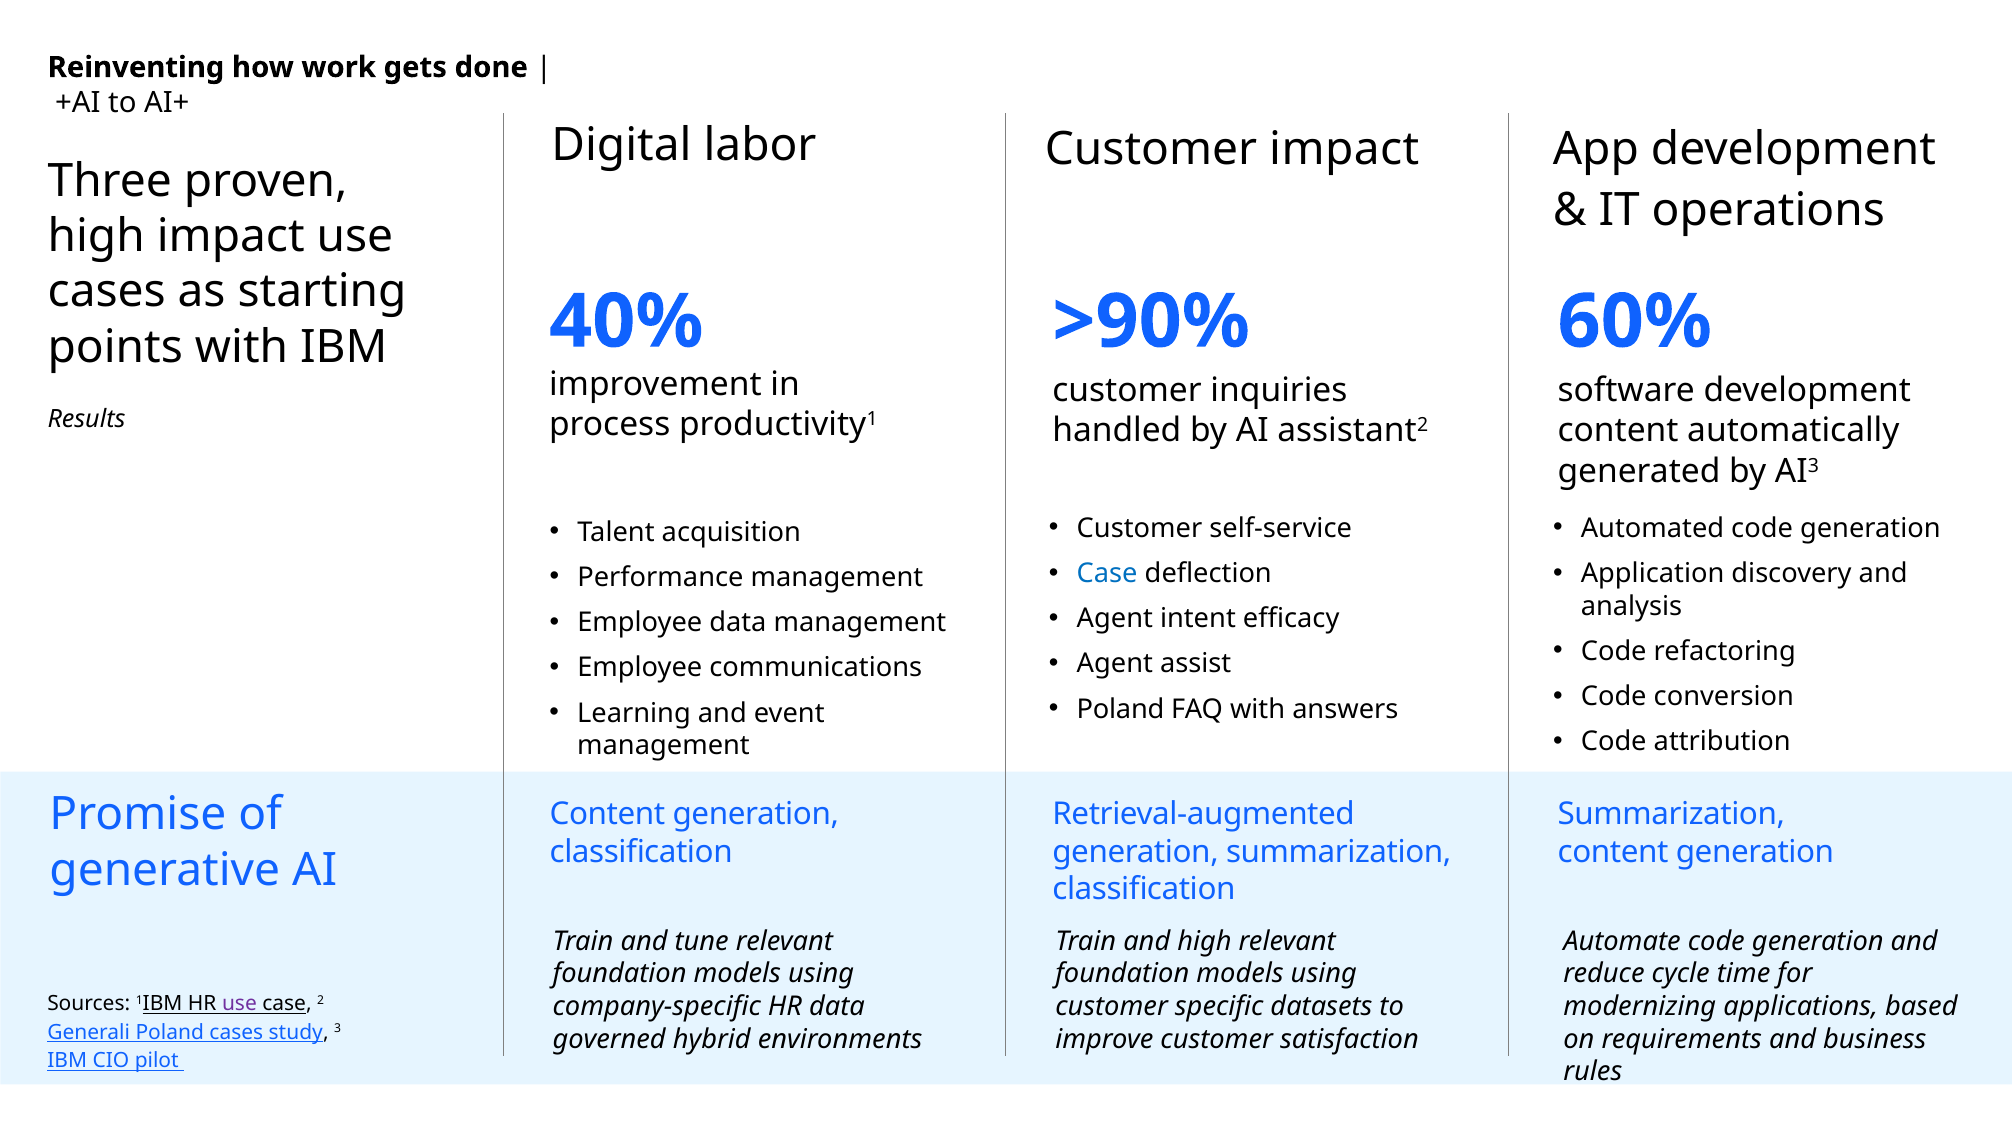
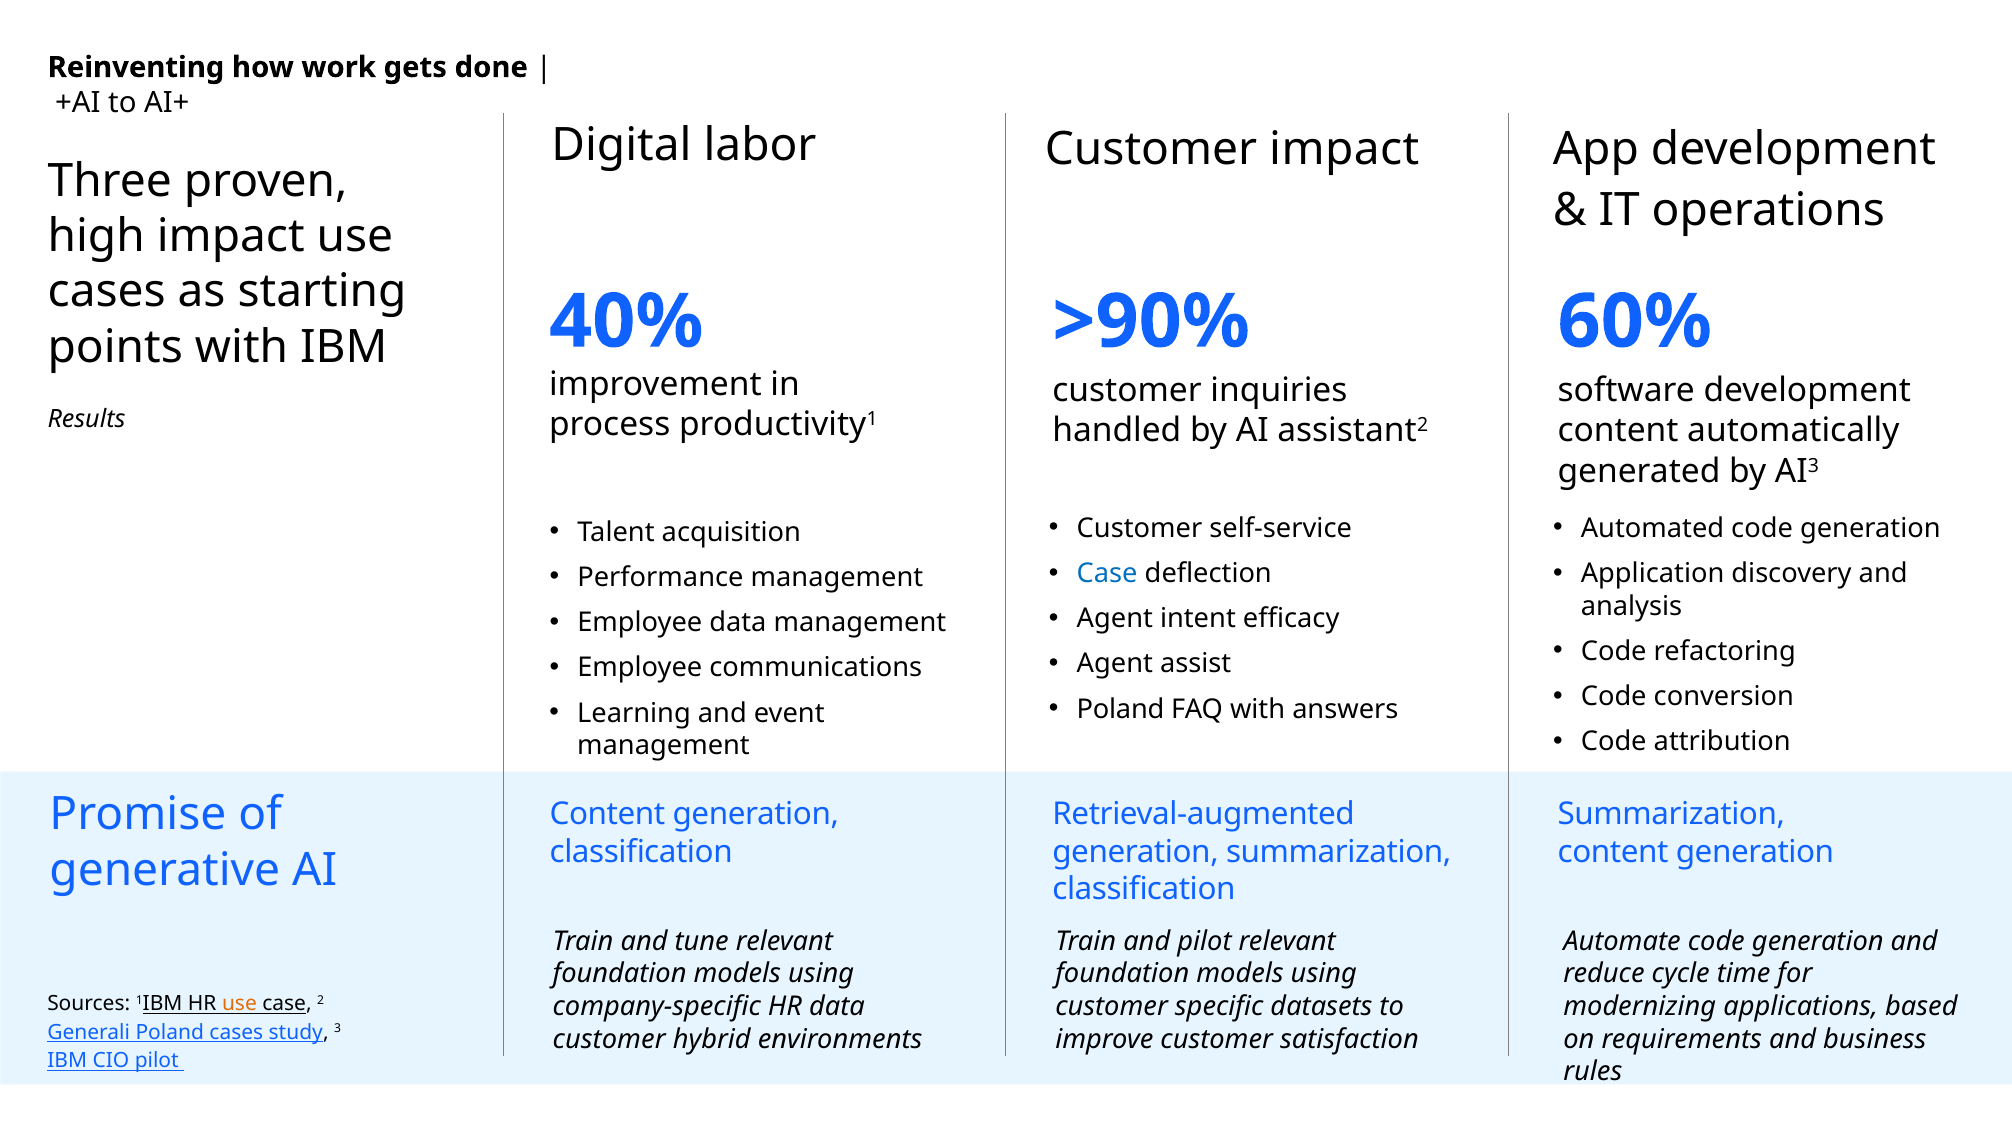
and high: high -> pilot (1204, 941)
use colour: purple -> orange (239, 1003)
governed: governed -> customer (609, 1039)
